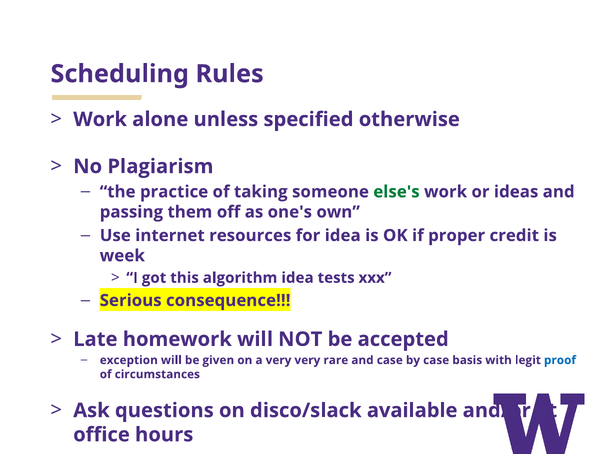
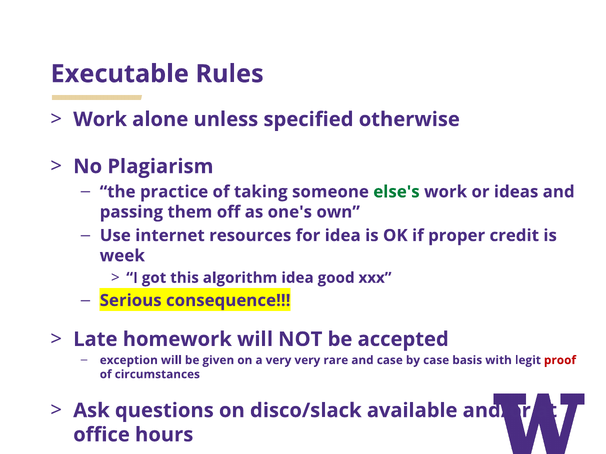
Scheduling: Scheduling -> Executable (120, 74)
tests: tests -> good (336, 278)
proof colour: blue -> red (560, 361)
